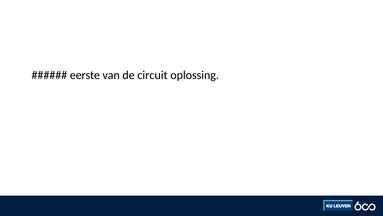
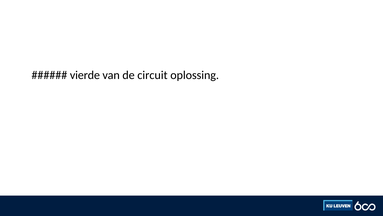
eerste: eerste -> vierde (85, 75)
